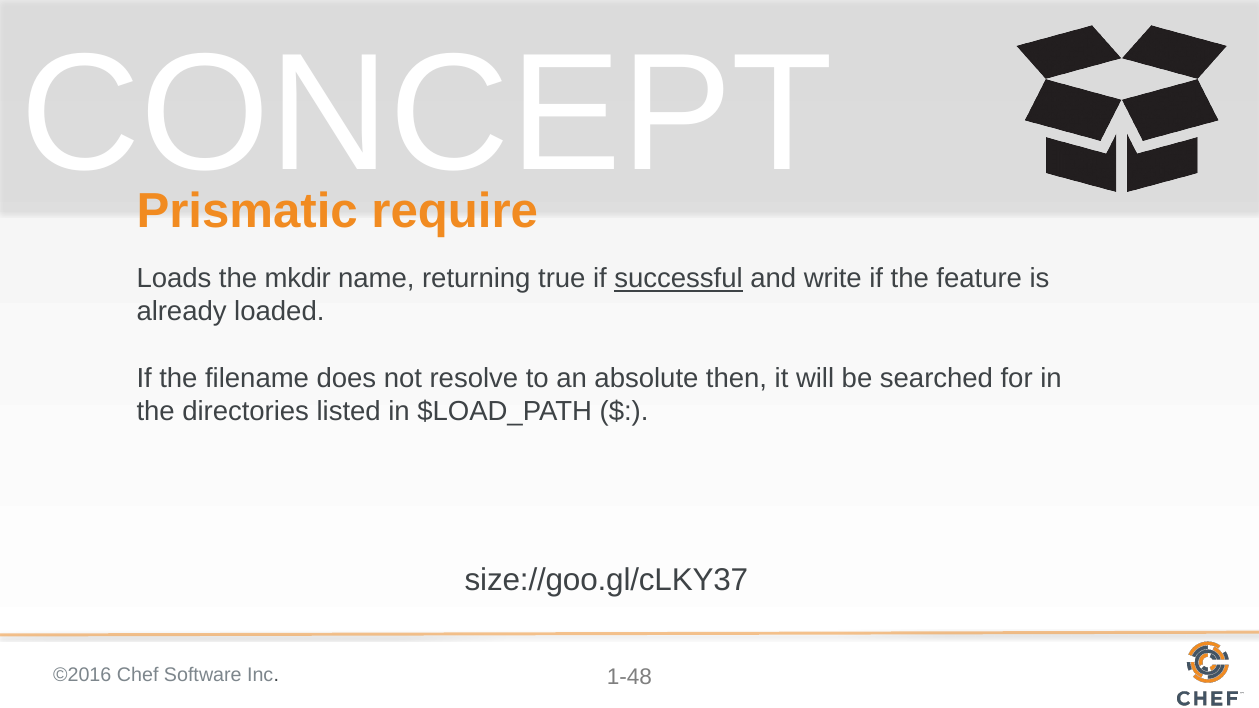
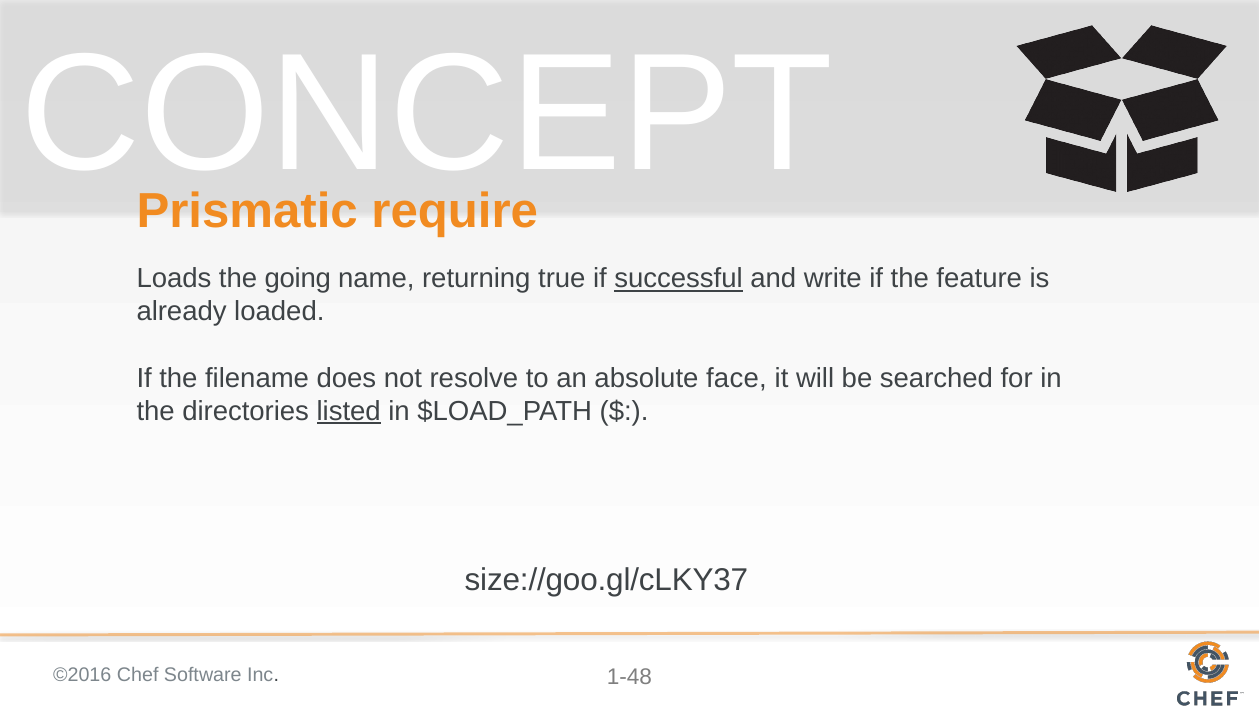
mkdir: mkdir -> going (298, 279)
then: then -> face (736, 378)
listed underline: none -> present (349, 411)
